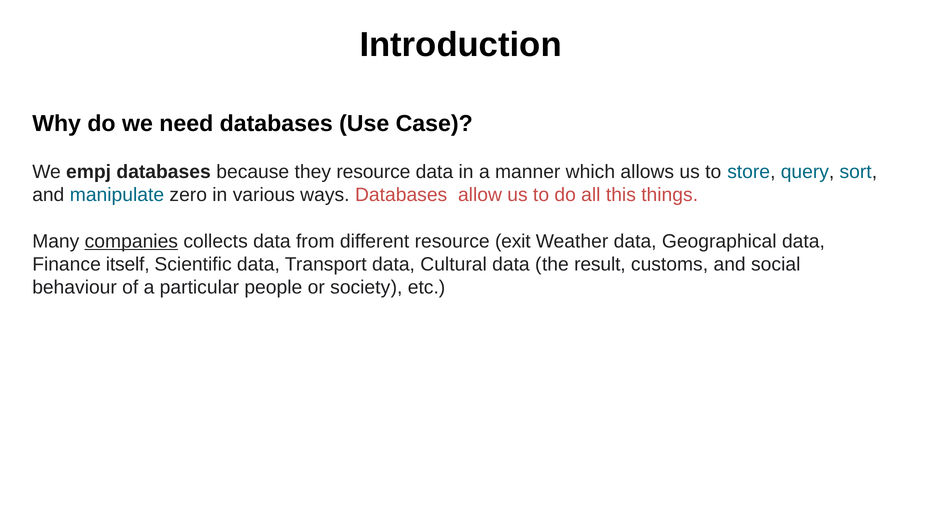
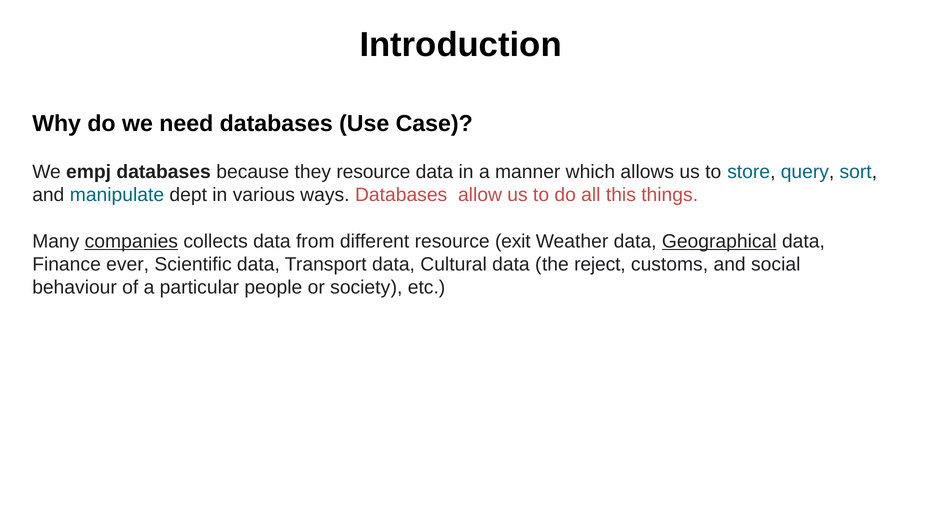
zero: zero -> dept (188, 195)
Geographical underline: none -> present (719, 241)
itself: itself -> ever (128, 265)
result: result -> reject (600, 265)
